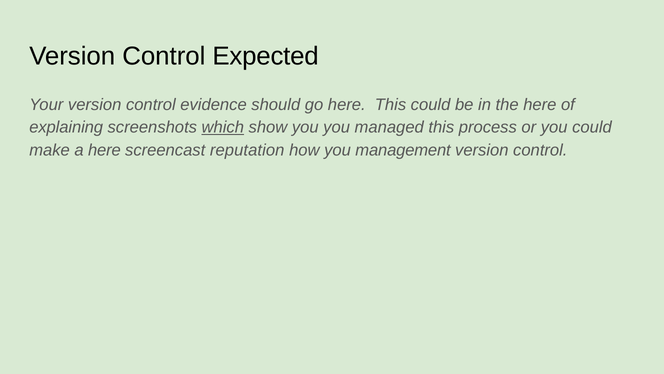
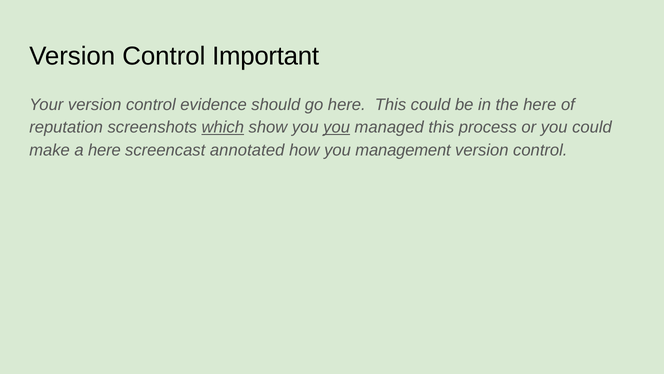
Expected: Expected -> Important (266, 56)
explaining: explaining -> reputation (66, 127)
you underline: none -> present (337, 127)
reputation: reputation -> annotated (247, 150)
